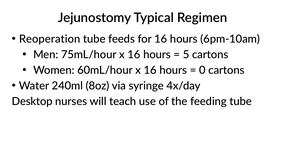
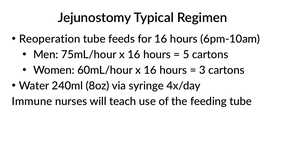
0: 0 -> 3 (202, 70)
Desktop: Desktop -> Immune (32, 101)
